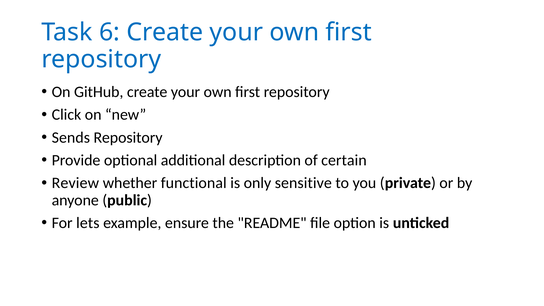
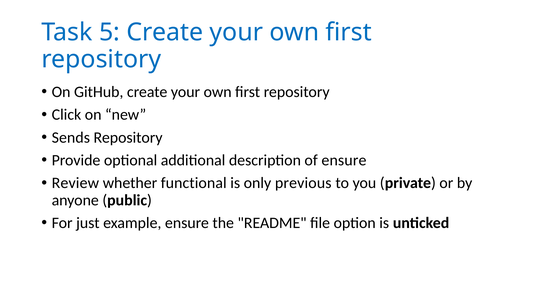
6: 6 -> 5 (110, 32)
of certain: certain -> ensure (344, 160)
sensitive: sensitive -> previous (303, 183)
lets: lets -> just (88, 223)
